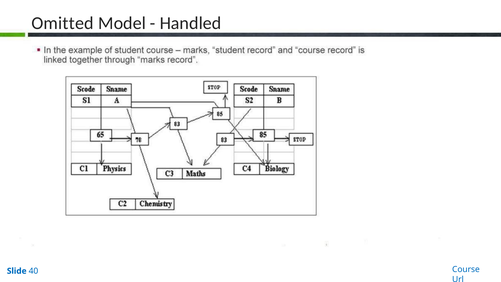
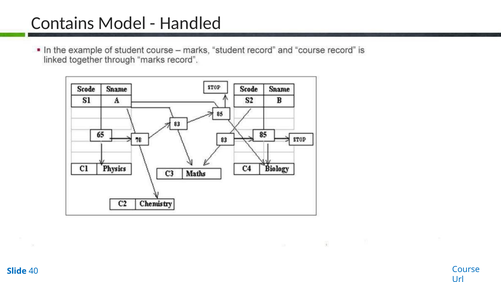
Omitted: Omitted -> Contains (63, 23)
